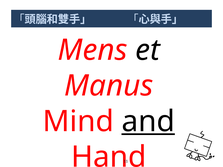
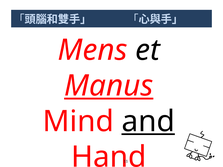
Manus underline: none -> present (109, 86)
